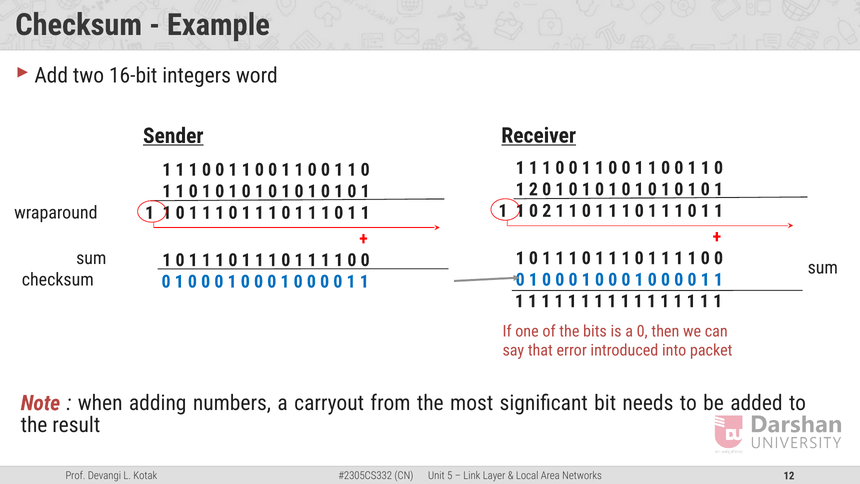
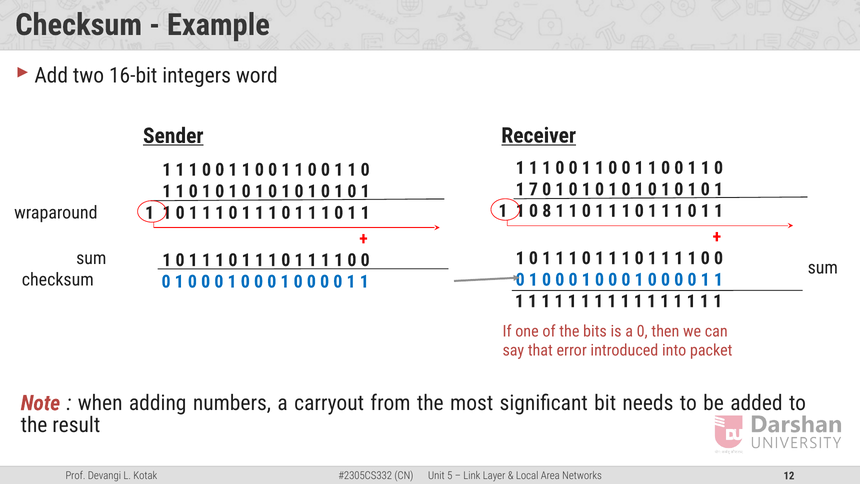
1 2: 2 -> 7 (533, 189)
0 2: 2 -> 8 (547, 211)
